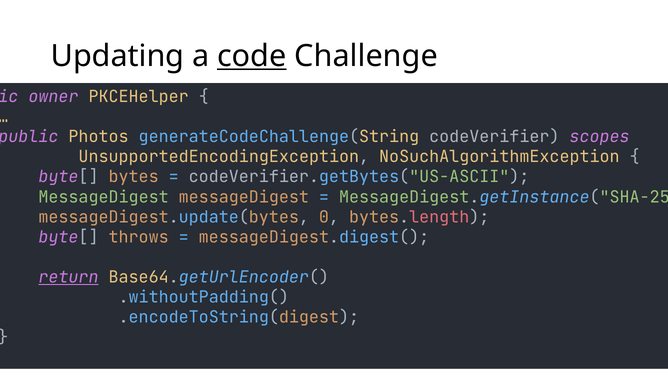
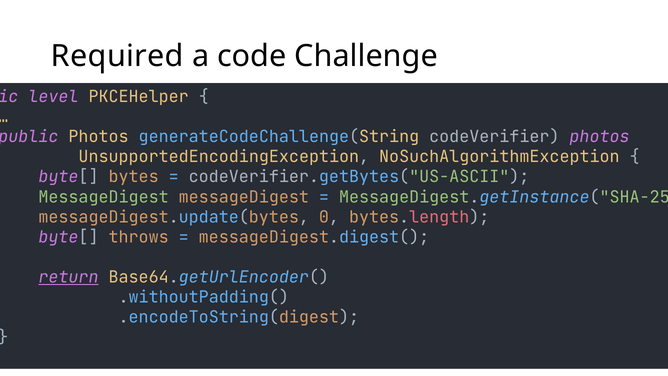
Updating: Updating -> Required (117, 56)
code underline: present -> none (252, 56)
owner: owner -> level (53, 97)
codeVerifier scopes: scopes -> photos (600, 137)
